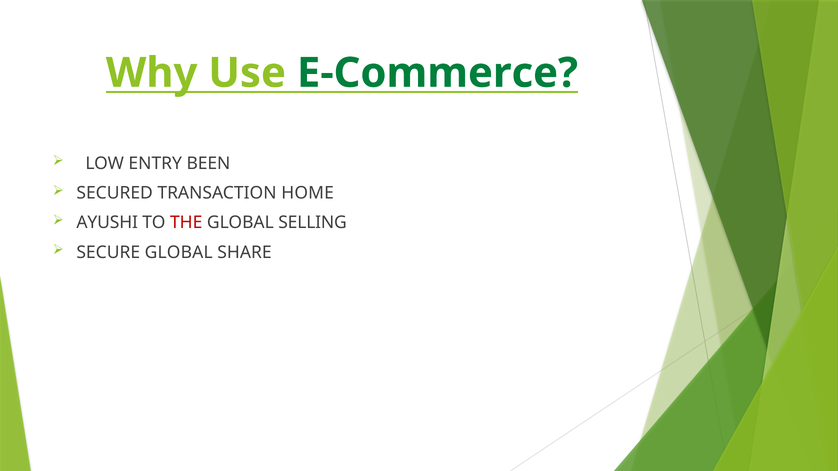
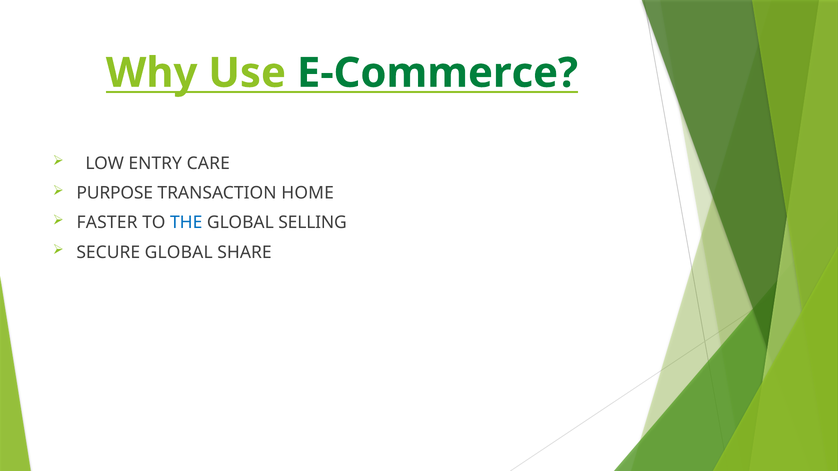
BEEN: BEEN -> CARE (208, 163)
SECURED: SECURED -> PURPOSE (115, 193)
AYUSHI: AYUSHI -> FASTER (107, 223)
THE colour: red -> blue (186, 223)
